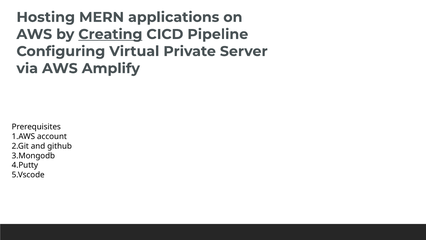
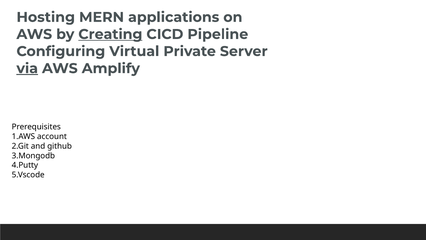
via underline: none -> present (27, 68)
